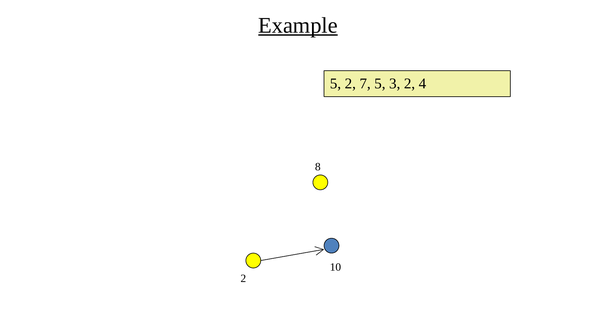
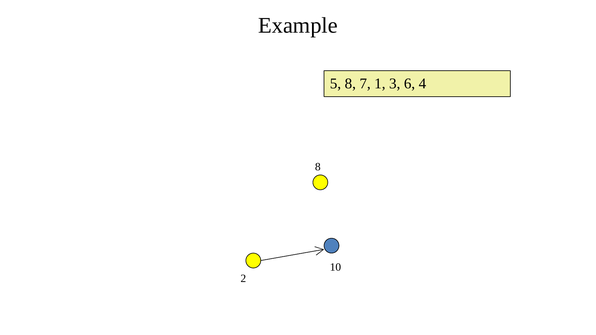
Example underline: present -> none (298, 25)
5 2: 2 -> 8 (350, 84)
7 5: 5 -> 1 (380, 84)
3 2: 2 -> 6 (410, 84)
